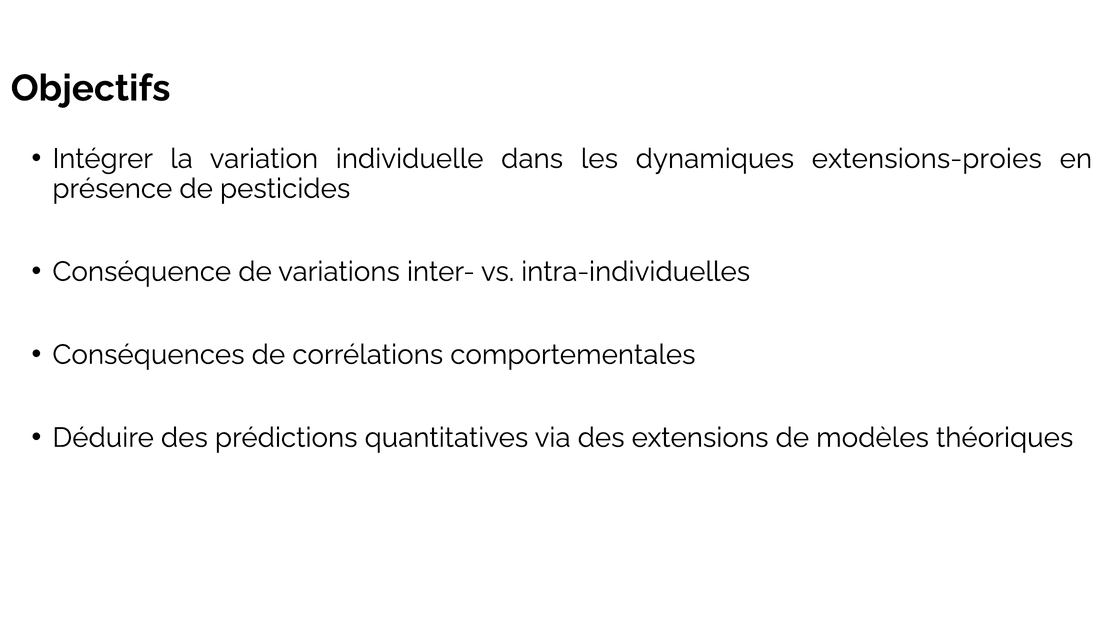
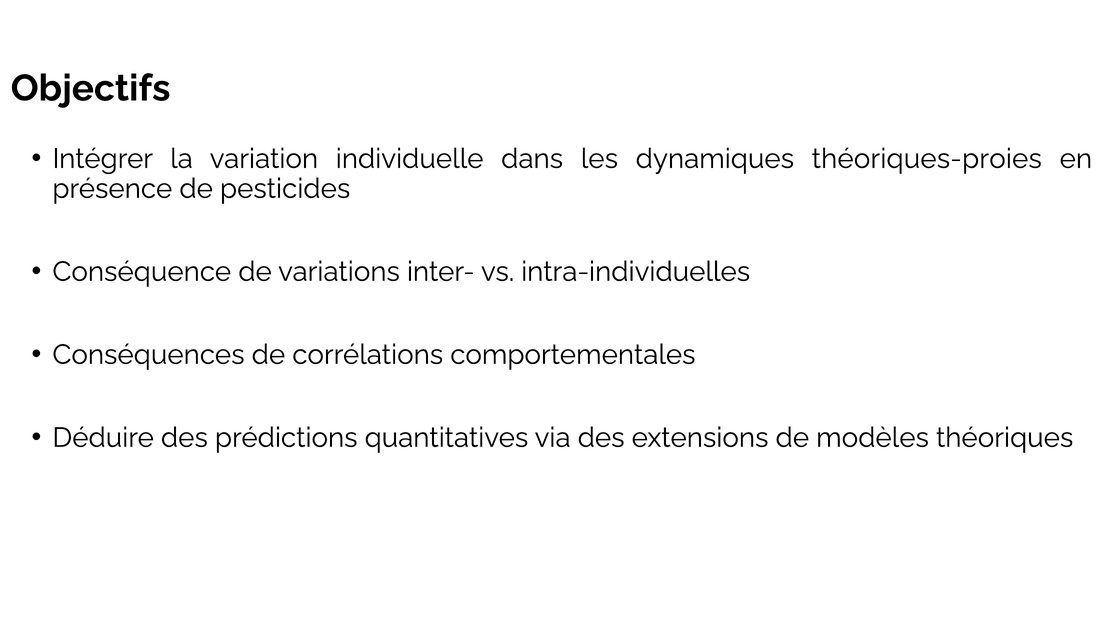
extensions-proies: extensions-proies -> théoriques-proies (927, 159)
